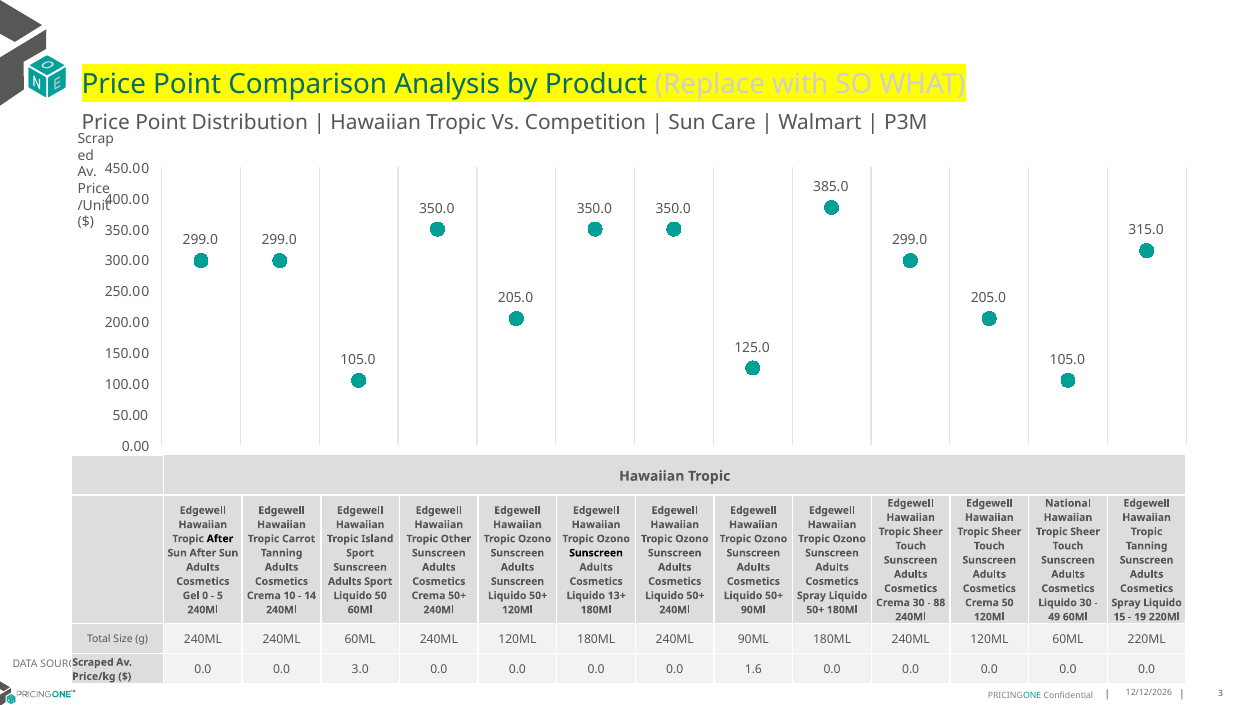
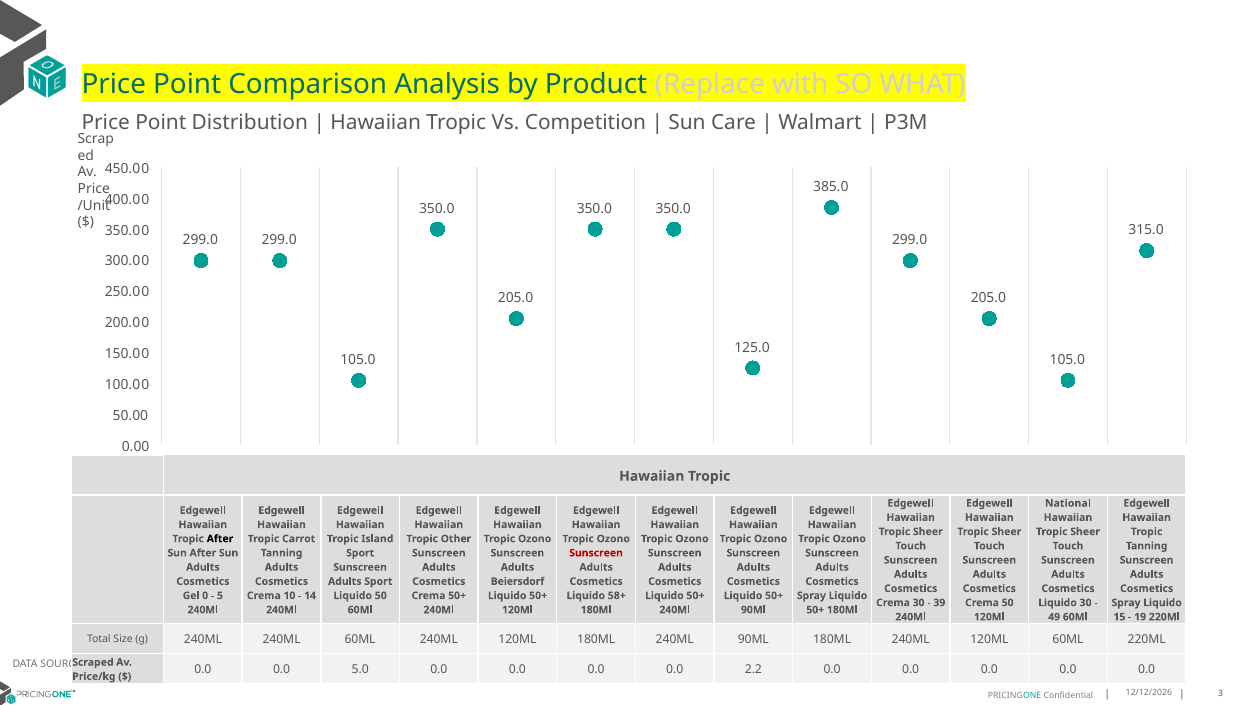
Sunscreen colour: black -> red (596, 553)
Sunscreen: Sunscreen -> Beiersdorf (518, 582)
13+: 13+ -> 58+ (617, 596)
88: 88 -> 39 (939, 603)
3.0: 3.0 -> 5.0 (360, 670)
1.6: 1.6 -> 2.2 (753, 670)
